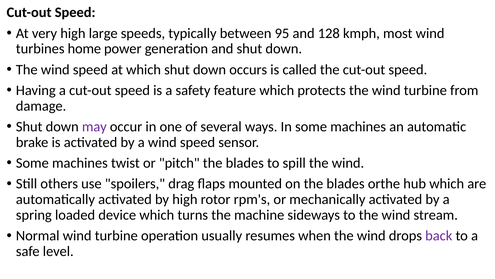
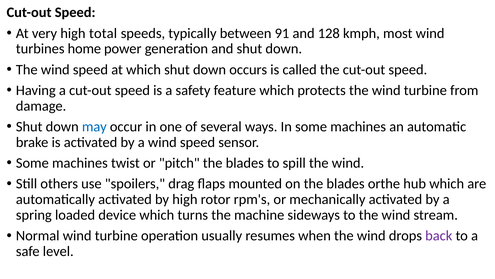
large: large -> total (103, 33)
95: 95 -> 91 (282, 33)
may colour: purple -> blue (94, 126)
